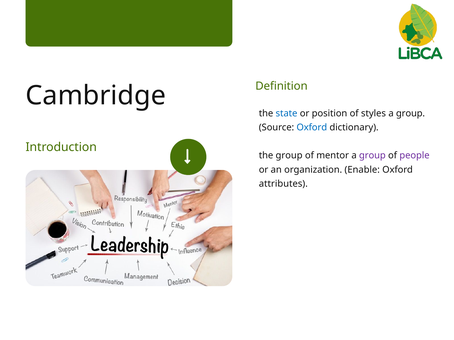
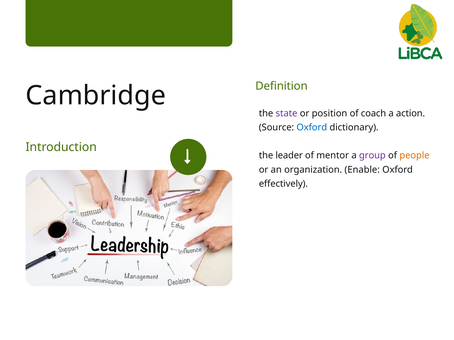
state colour: blue -> purple (287, 113)
styles: styles -> coach (374, 113)
group: group -> action (411, 113)
the group: group -> leader (289, 156)
people colour: purple -> orange (414, 156)
attributes: attributes -> effectively (283, 184)
